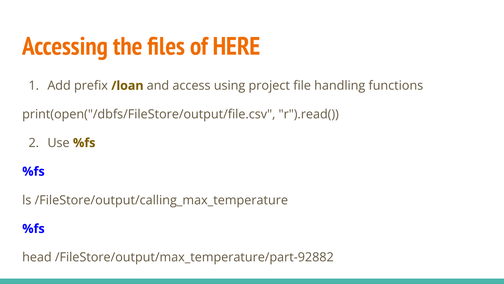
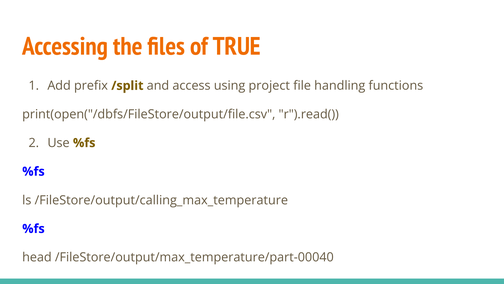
HERE: HERE -> TRUE (237, 46)
/loan: /loan -> /split (127, 86)
/FileStore/output/max_temperature/part-92882: /FileStore/output/max_temperature/part-92882 -> /FileStore/output/max_temperature/part-00040 (194, 257)
